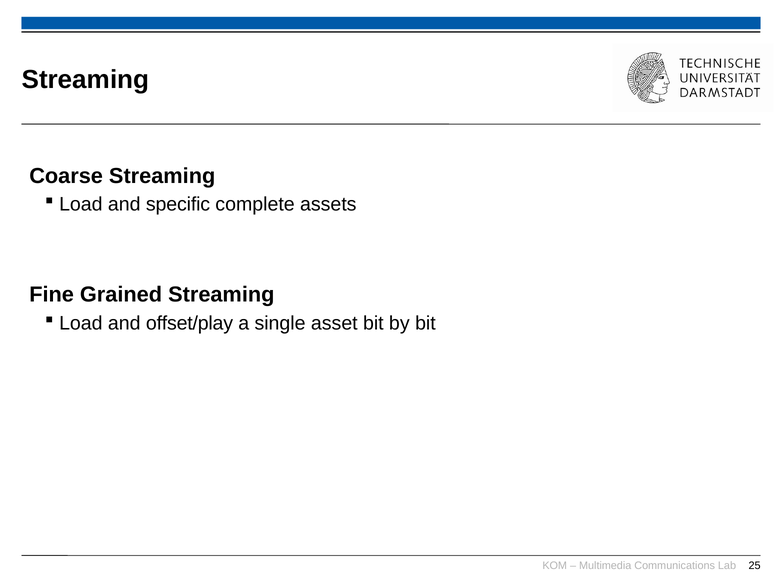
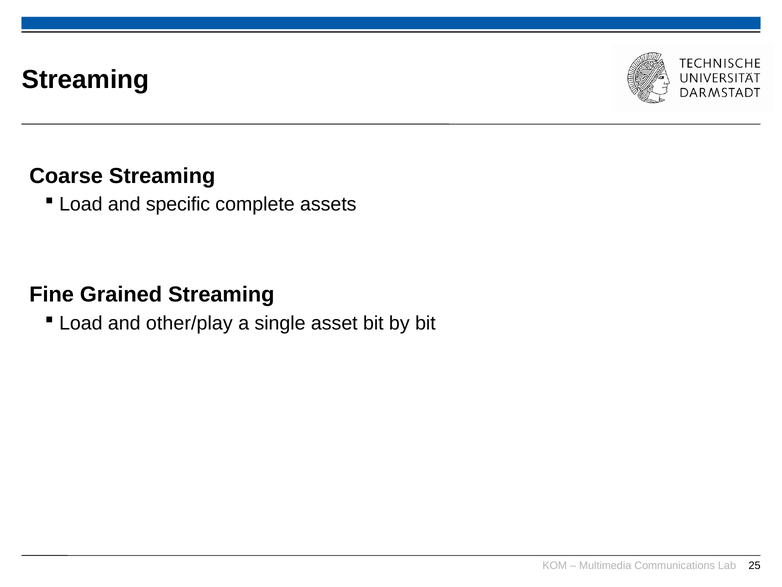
offset/play: offset/play -> other/play (189, 323)
